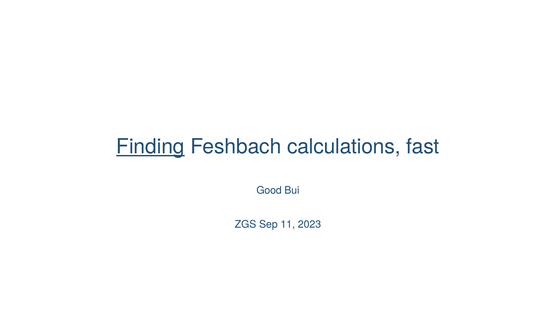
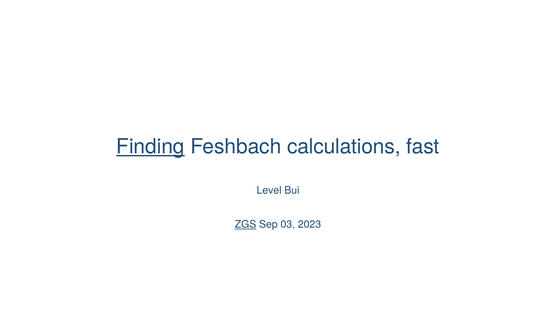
Good: Good -> Level (269, 190)
ZGS underline: none -> present (246, 224)
11: 11 -> 03 (288, 224)
